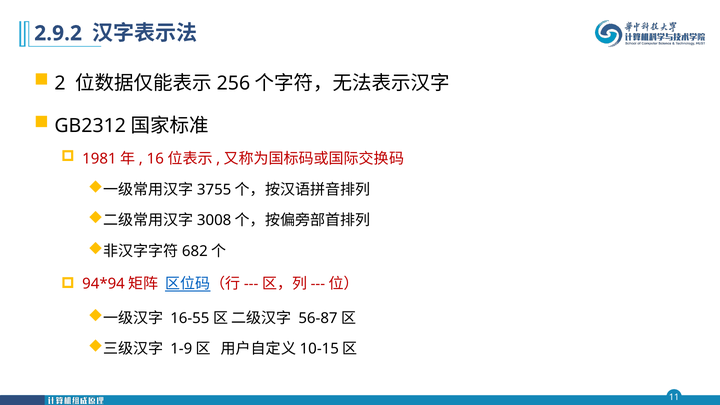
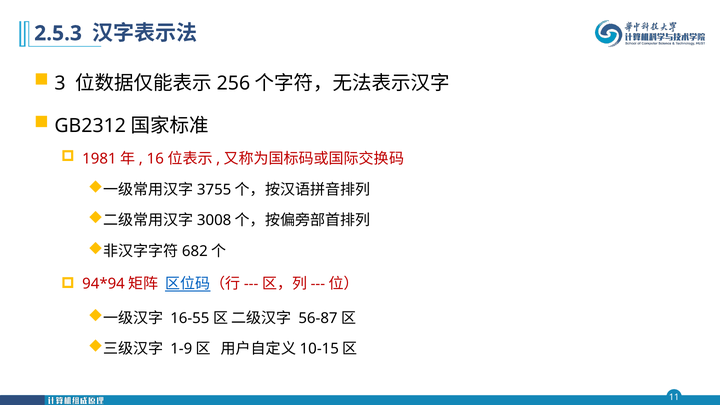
2.9.2: 2.9.2 -> 2.5.3 (58, 33)
2: 2 -> 3 (60, 83)
